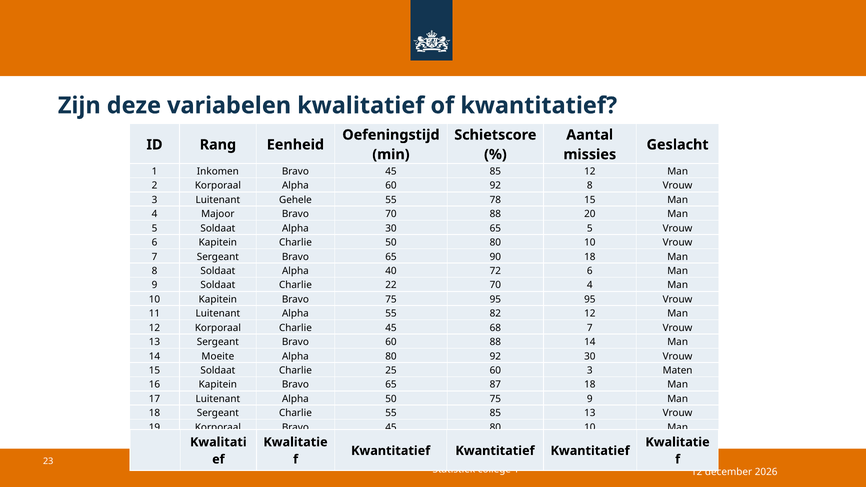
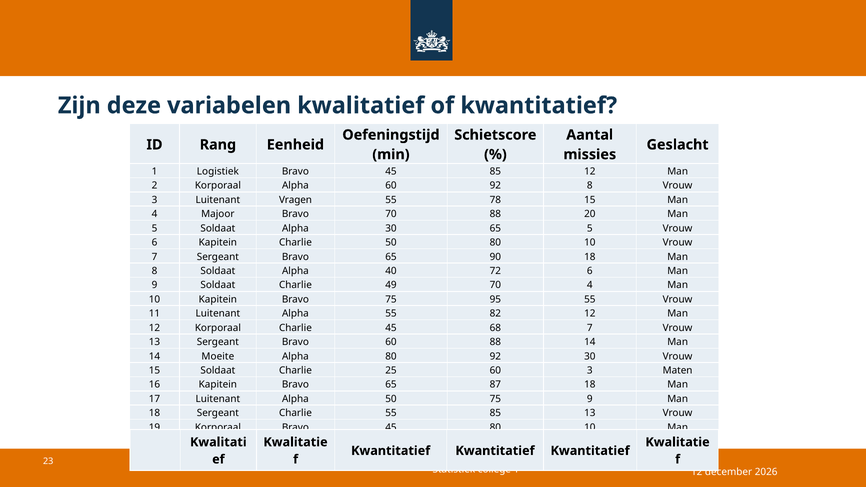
Inkomen: Inkomen -> Logistiek (218, 172)
Gehele: Gehele -> Vragen (295, 200)
22: 22 -> 49 (391, 285)
95 95: 95 -> 55 (590, 299)
